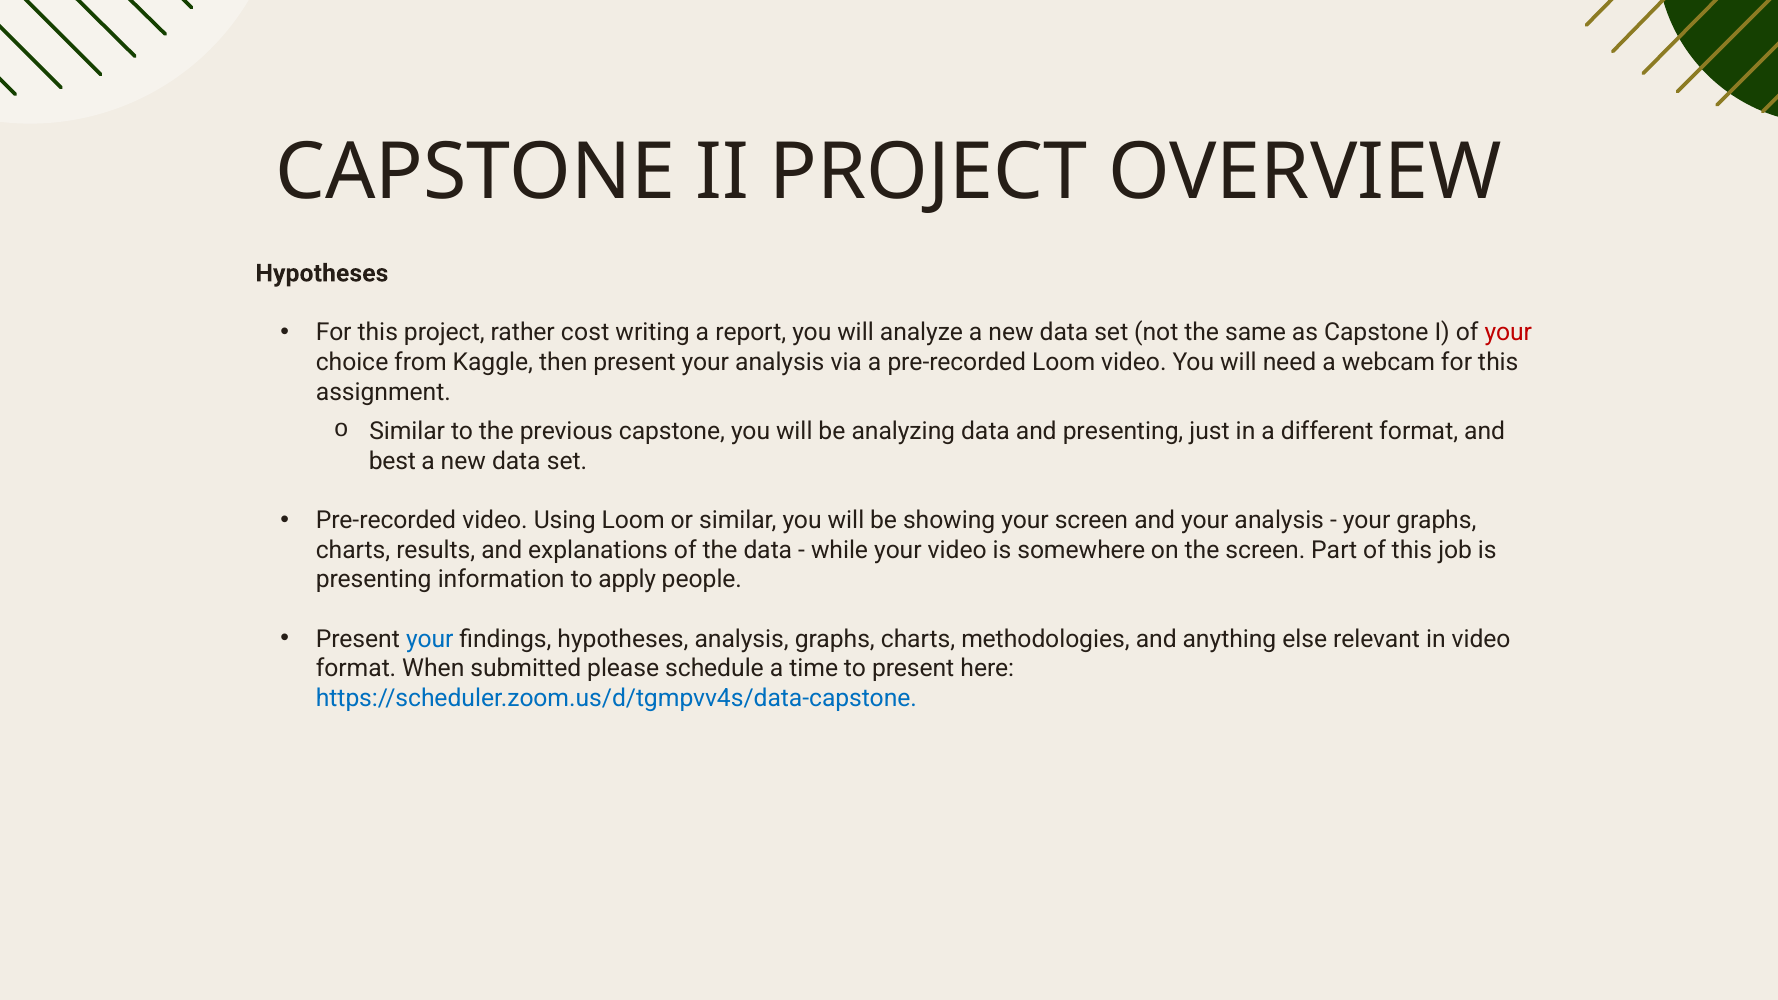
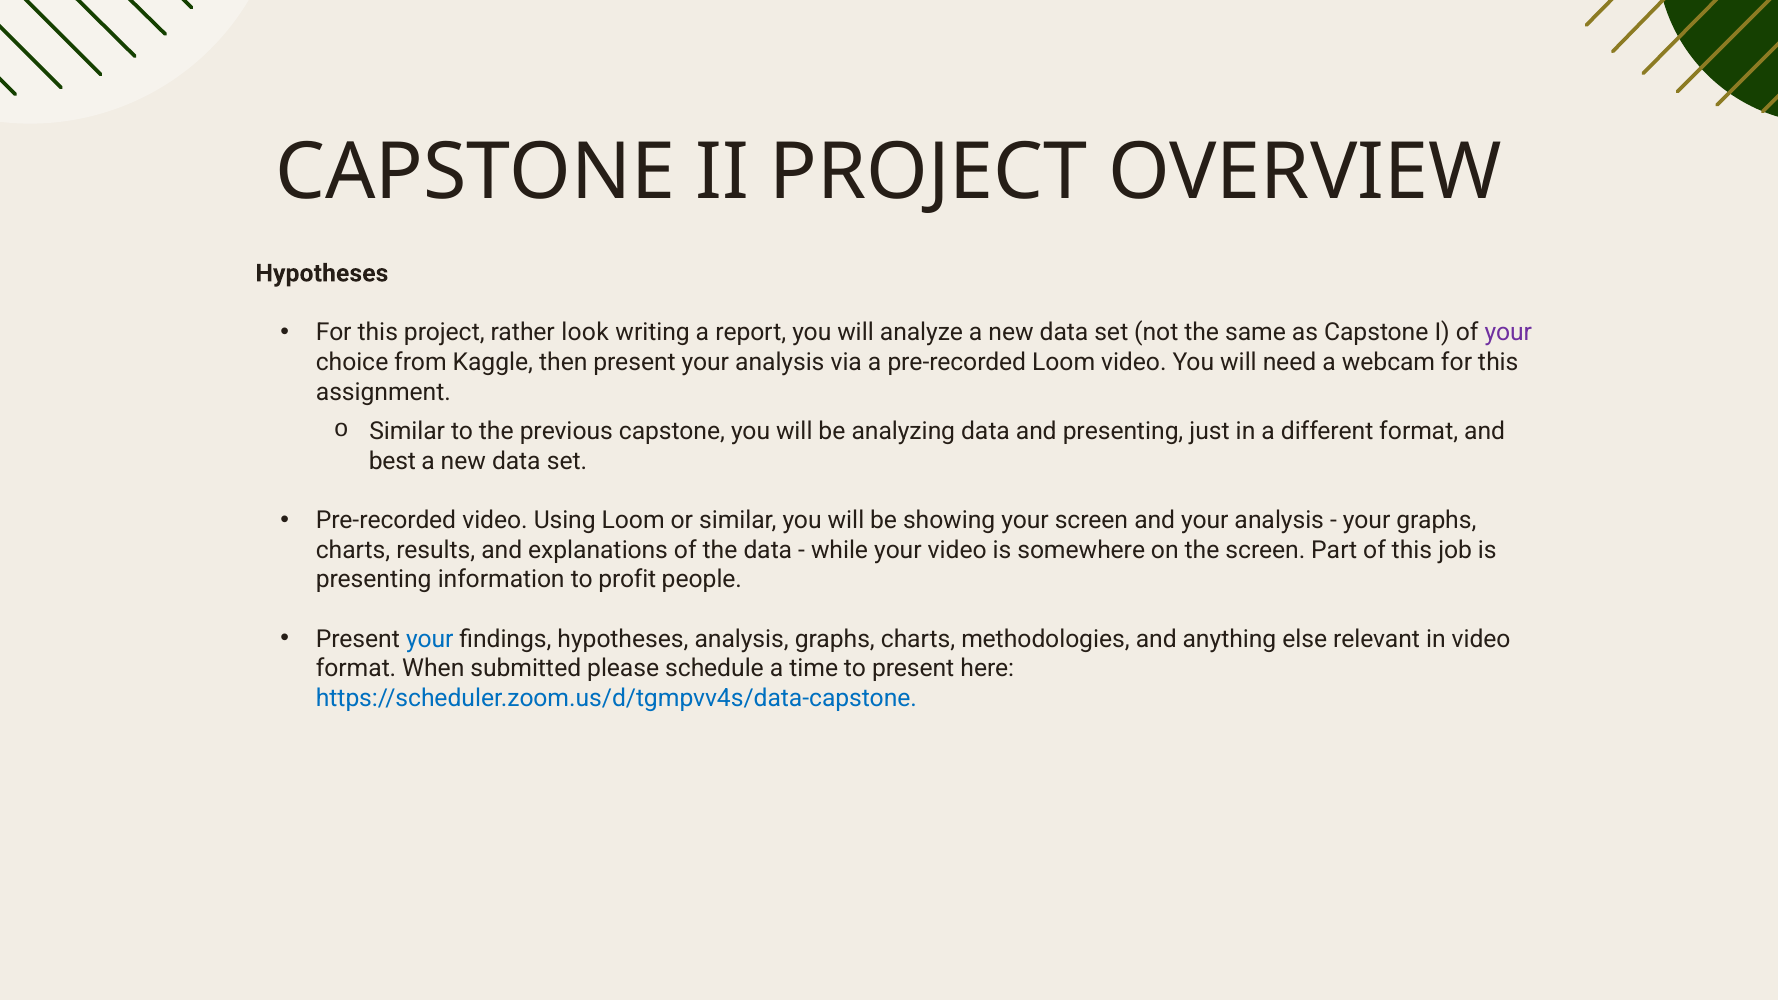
cost: cost -> look (585, 333)
your colour: red -> purple (1508, 333)
apply: apply -> profit (627, 580)
